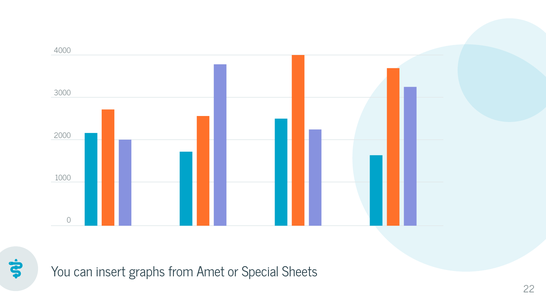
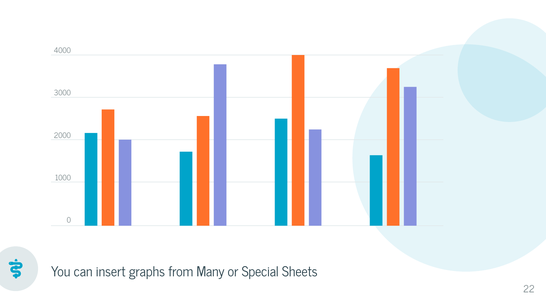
Amet: Amet -> Many (210, 272)
